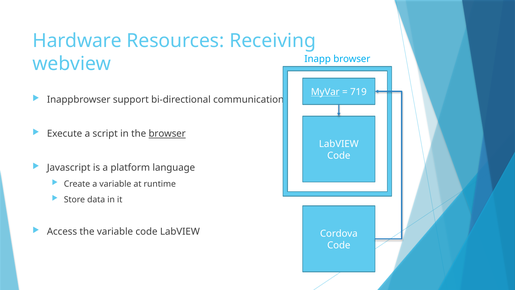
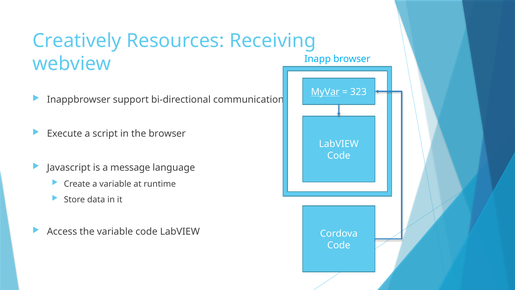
Hardware: Hardware -> Creatively (77, 41)
719: 719 -> 323 (358, 92)
browser underline: present -> none (167, 134)
platform: platform -> message (130, 167)
